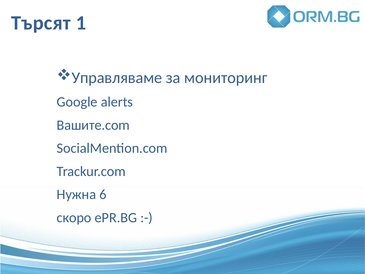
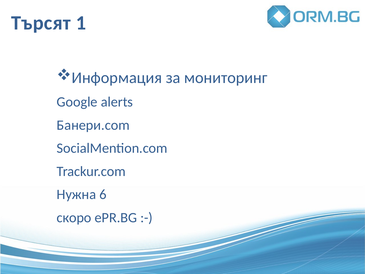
Управляваме: Управляваме -> Информация (117, 78)
Вашите.com: Вашите.com -> Банери.com (93, 125)
